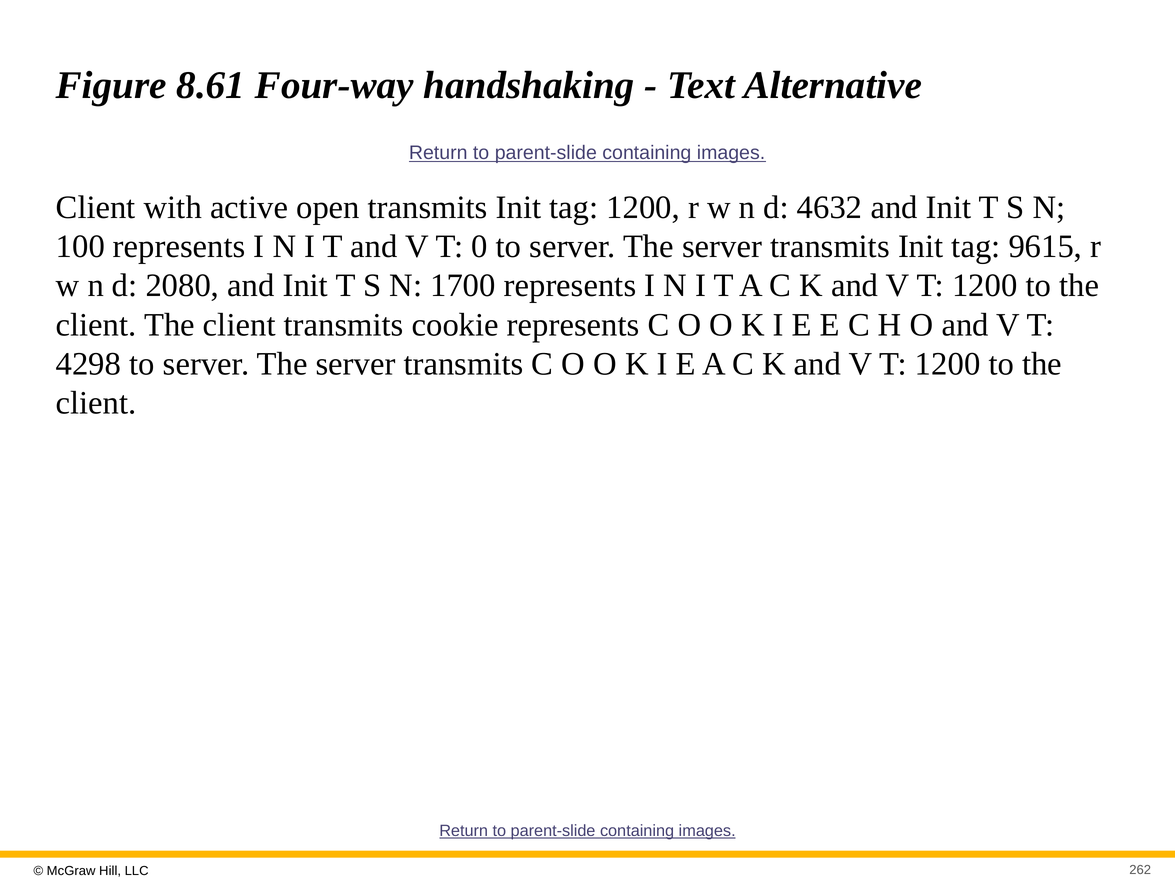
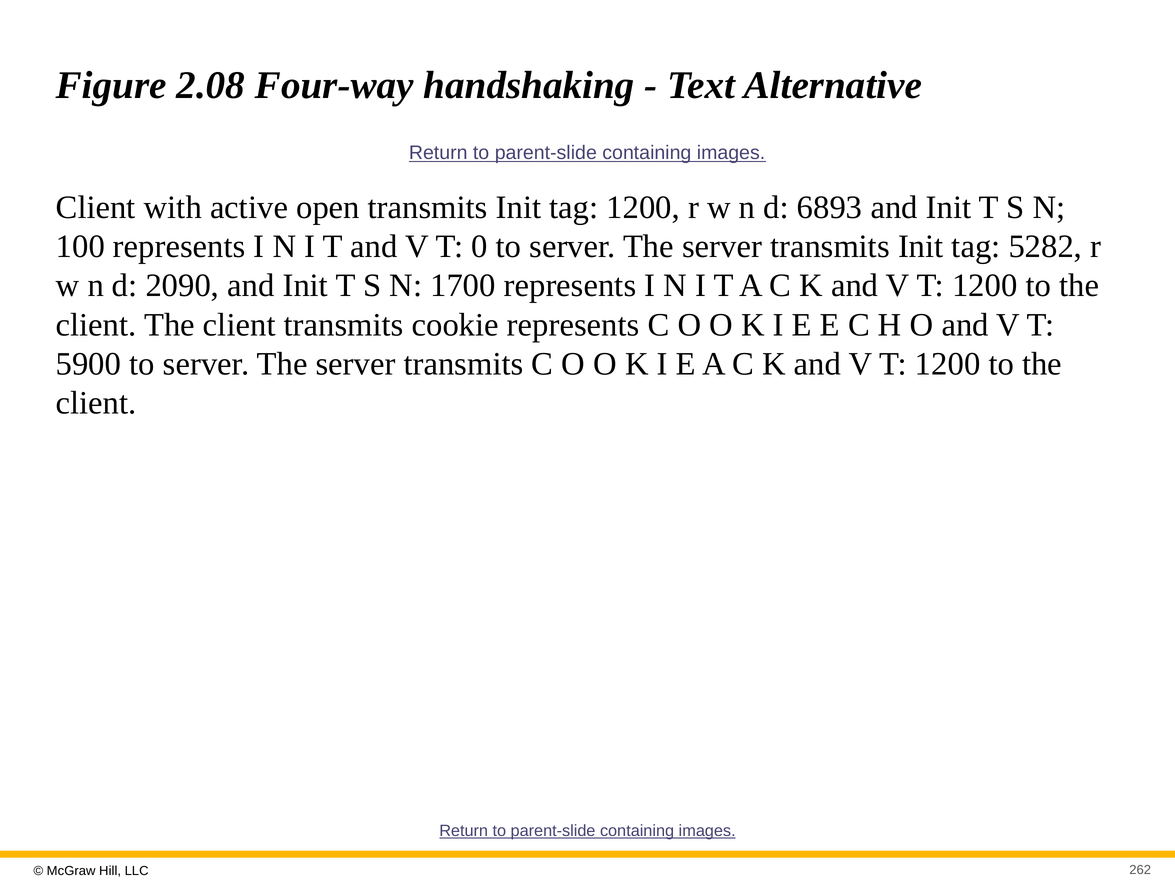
8.61: 8.61 -> 2.08 (211, 86)
4632: 4632 -> 6893 (830, 207)
9615: 9615 -> 5282 (1045, 246)
2080: 2080 -> 2090 (182, 286)
4298: 4298 -> 5900 (88, 364)
